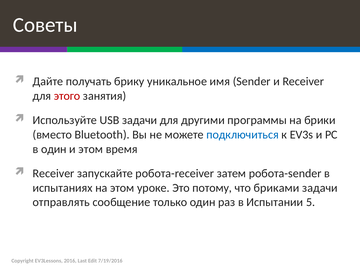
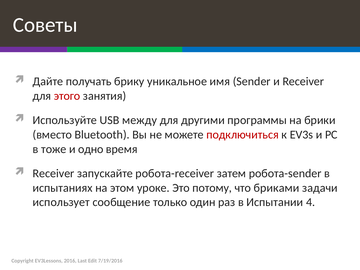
USB задачи: задачи -> между (140, 120)
подключиться colour: blue -> red (243, 135)
в один: один -> тоже (54, 149)
и этом: этом -> одно (91, 149)
отправлять: отправлять -> использует (61, 202)
5: 5 -> 4 (311, 202)
